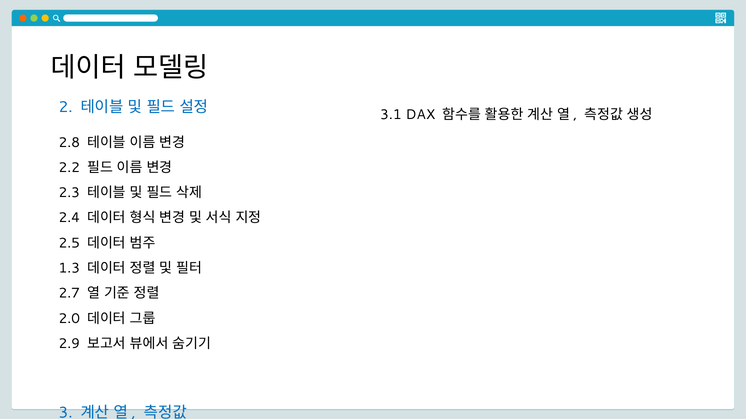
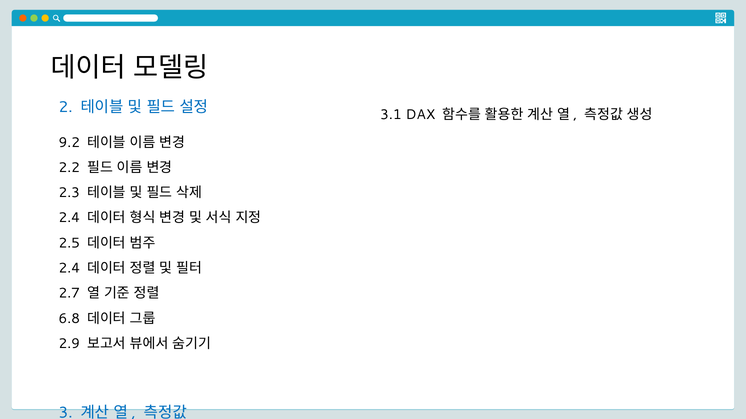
2.8: 2.8 -> 9.2 (69, 143)
1.3: 1.3 -> 2.4 (69, 269)
2.0: 2.0 -> 6.8 (69, 319)
